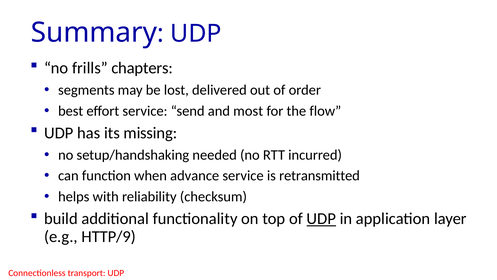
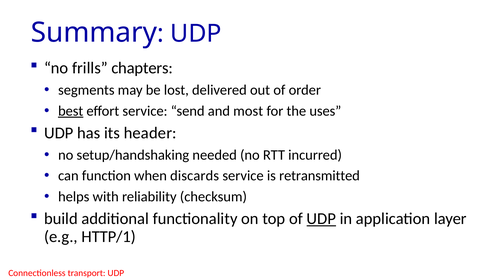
best underline: none -> present (71, 111)
flow: flow -> uses (325, 111)
missing: missing -> header (150, 133)
advance: advance -> discards (195, 175)
HTTP/9: HTTP/9 -> HTTP/1 (109, 236)
